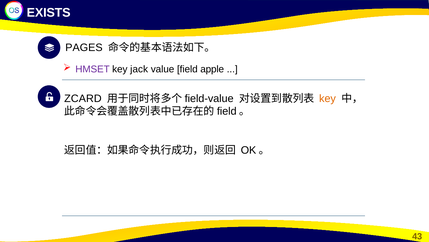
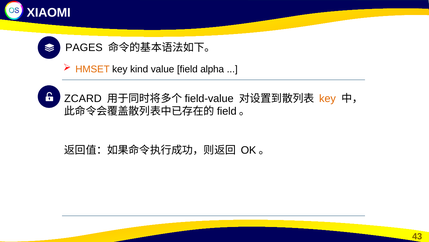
EXISTS: EXISTS -> XIAOMI (49, 13)
HMSET colour: purple -> orange (93, 69)
jack: jack -> kind (139, 69)
apple: apple -> alpha (212, 69)
